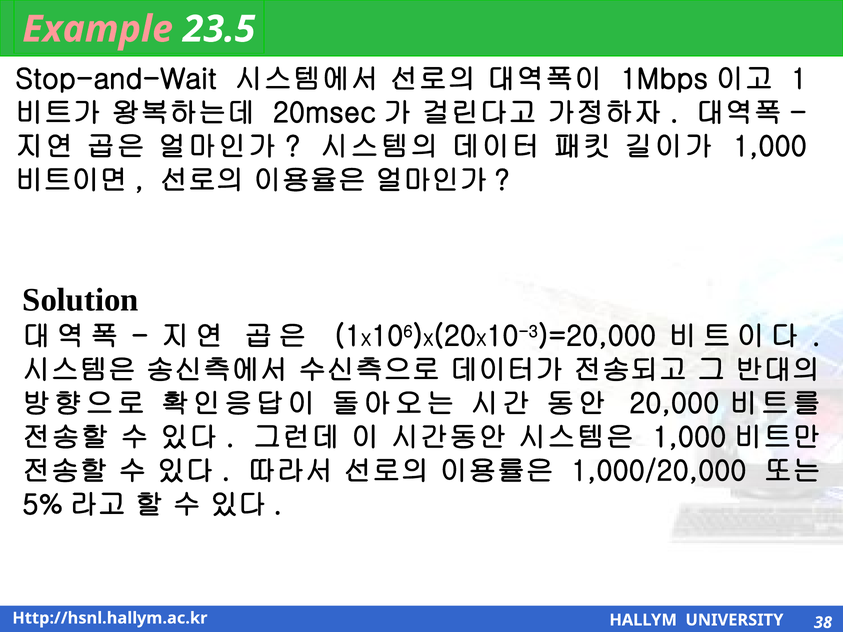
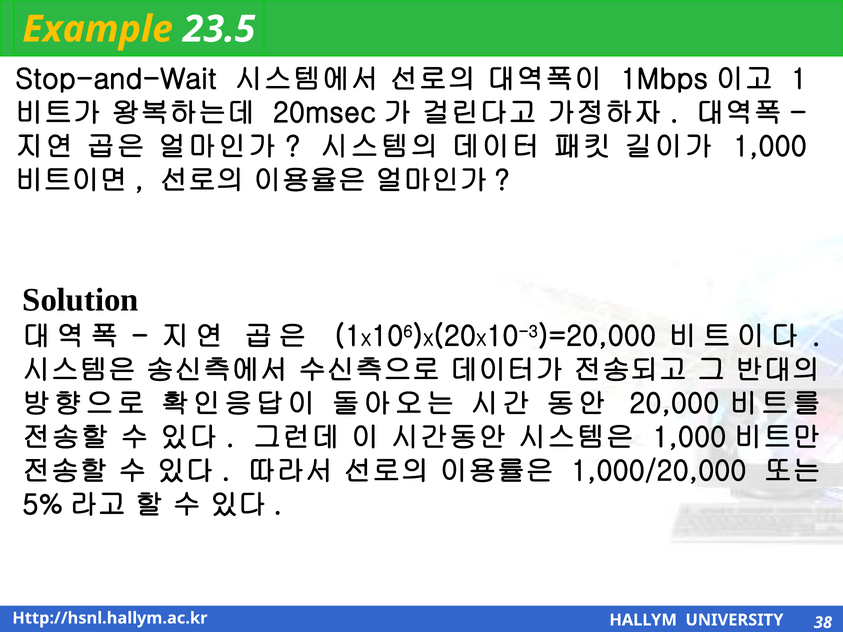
Example colour: pink -> yellow (98, 29)
